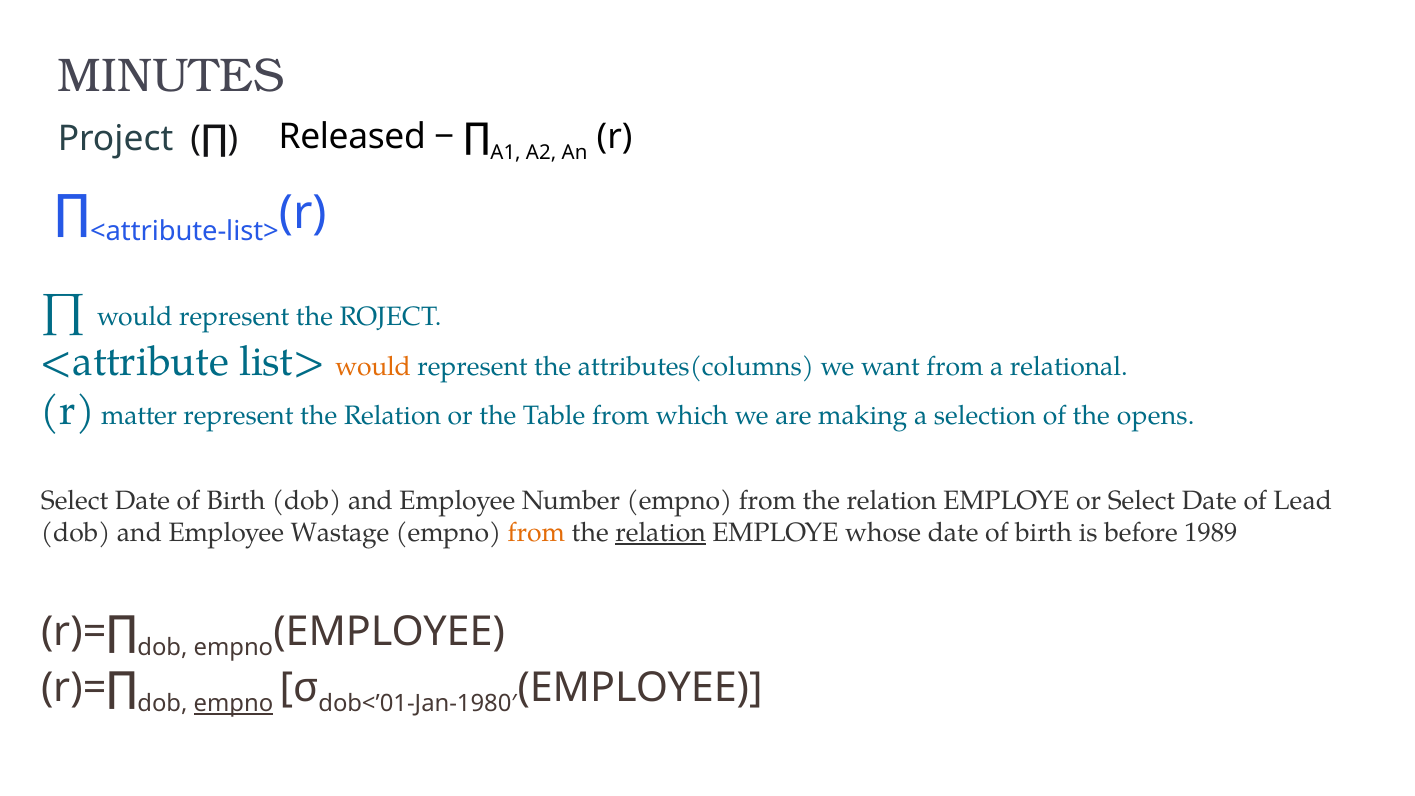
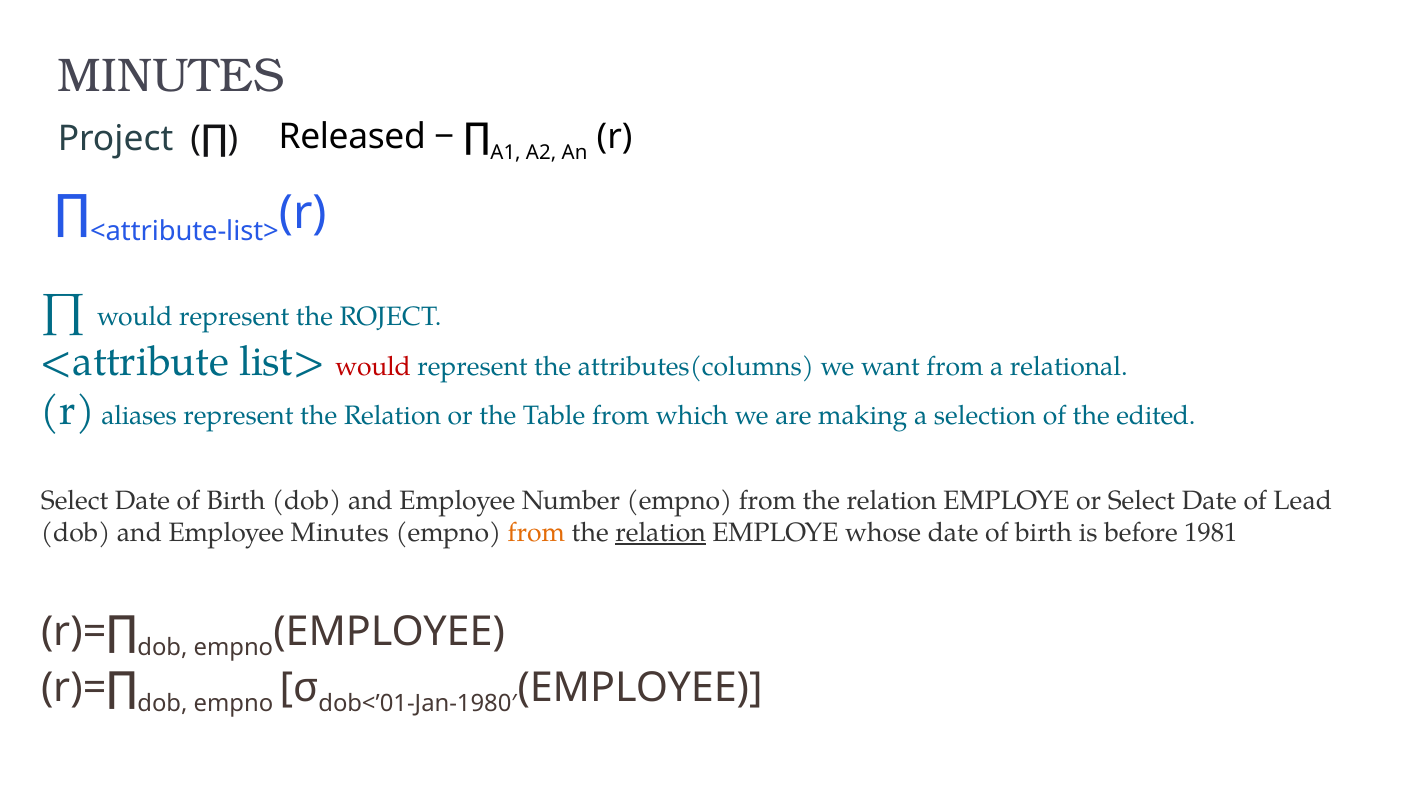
would colour: orange -> red (373, 366)
matter: matter -> aliases (139, 416)
opens: opens -> edited (1156, 416)
and Employee Wastage: Wastage -> Minutes (340, 532)
1989: 1989 -> 1981 (1211, 532)
empno underline: present -> none (233, 704)
